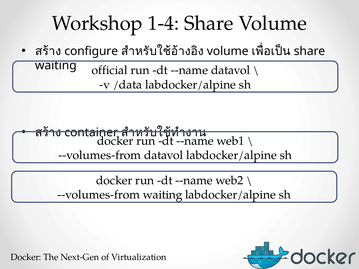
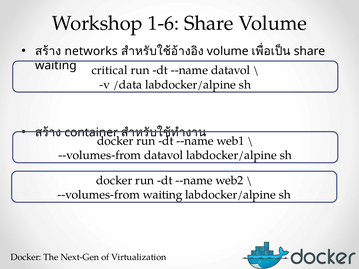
1-4: 1-4 -> 1-6 (163, 23)
configure: configure -> networks (91, 51)
official: official -> critical (110, 70)
